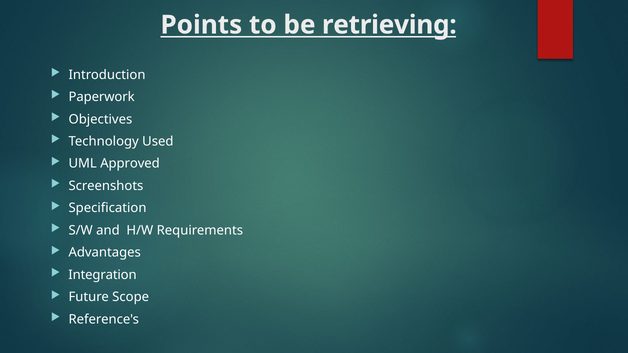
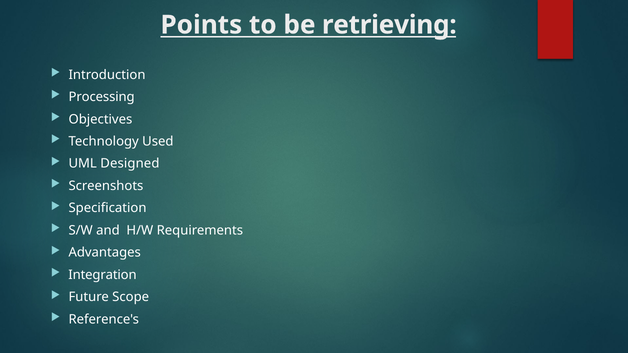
Paperwork: Paperwork -> Processing (102, 97)
Approved: Approved -> Designed (130, 164)
